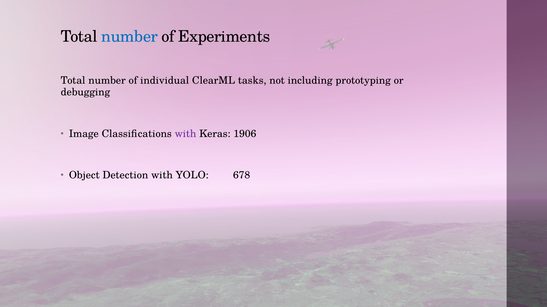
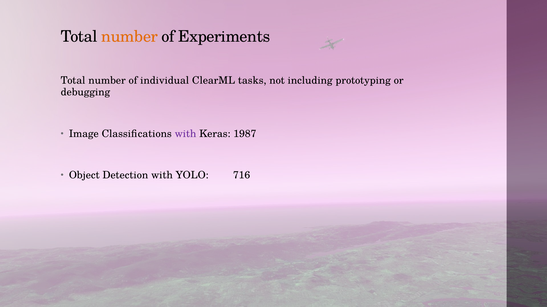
number colour: blue -> orange (130, 37)
1906: 1906 -> 1987 (245, 134)
678: 678 -> 716 (242, 176)
